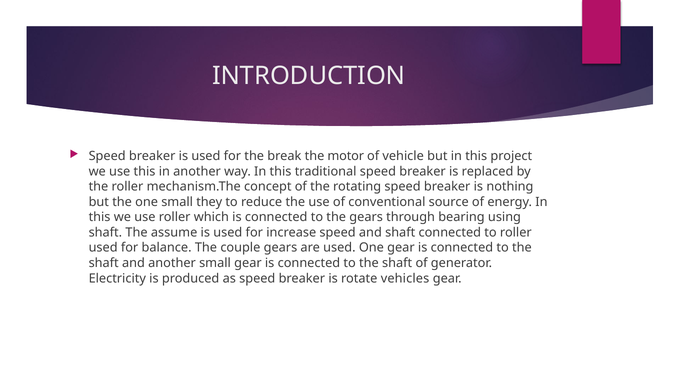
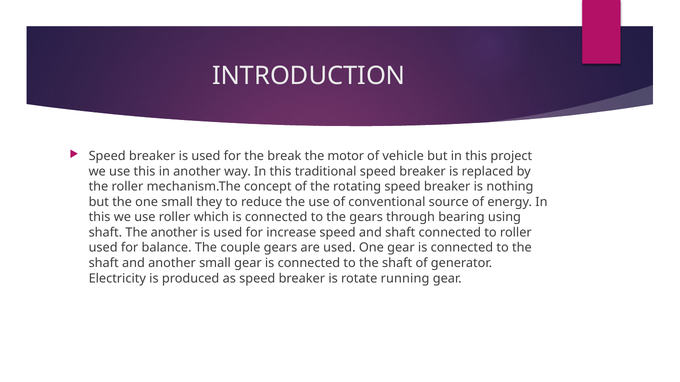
The assume: assume -> another (174, 233)
vehicles: vehicles -> running (405, 279)
